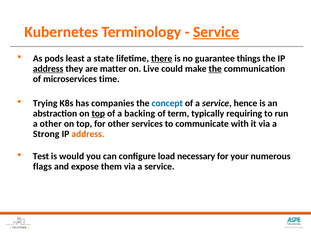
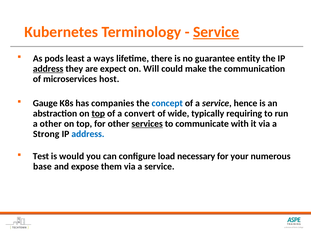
state: state -> ways (104, 58)
there underline: present -> none (162, 58)
things: things -> entity (249, 58)
matter: matter -> expect (113, 69)
Live: Live -> Will (151, 69)
the underline: present -> none (215, 69)
time: time -> host (109, 79)
Trying: Trying -> Gauge (45, 103)
backing: backing -> convert (140, 114)
term: term -> wide (178, 114)
services underline: none -> present (147, 124)
address colour: orange -> blue (88, 134)
flags: flags -> base (42, 167)
